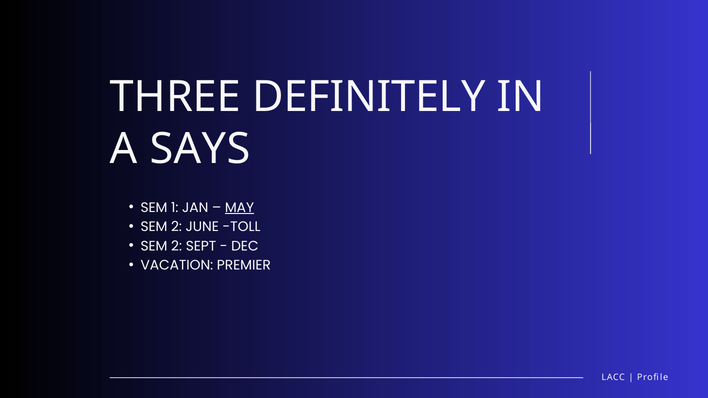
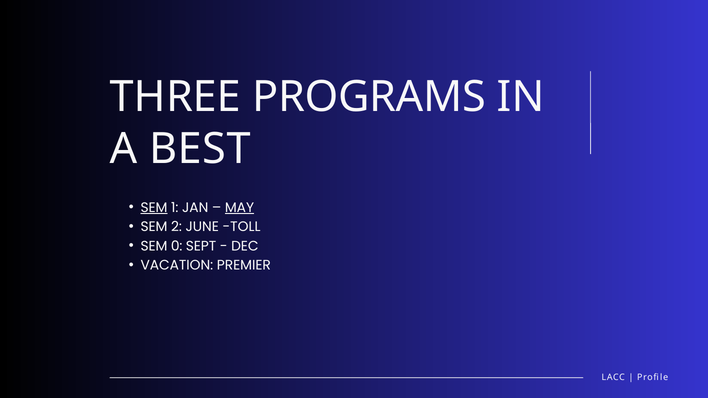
DEFINITELY: DEFINITELY -> PROGRAMS (369, 97)
SAYS: SAYS -> BEST (200, 149)
SEM underline: none -> present (154, 208)
2: 2 -> 0 (177, 246)
